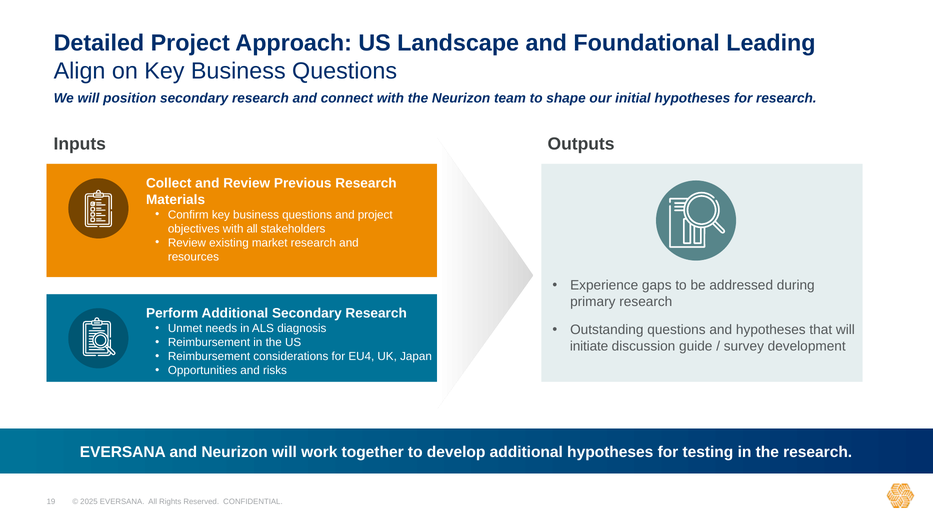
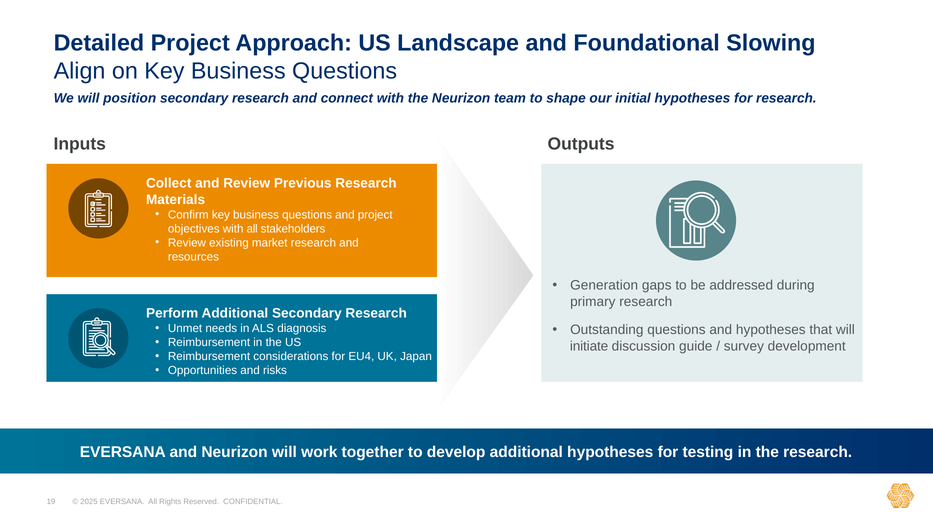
Leading: Leading -> Slowing (771, 43)
Experience: Experience -> Generation (604, 285)
